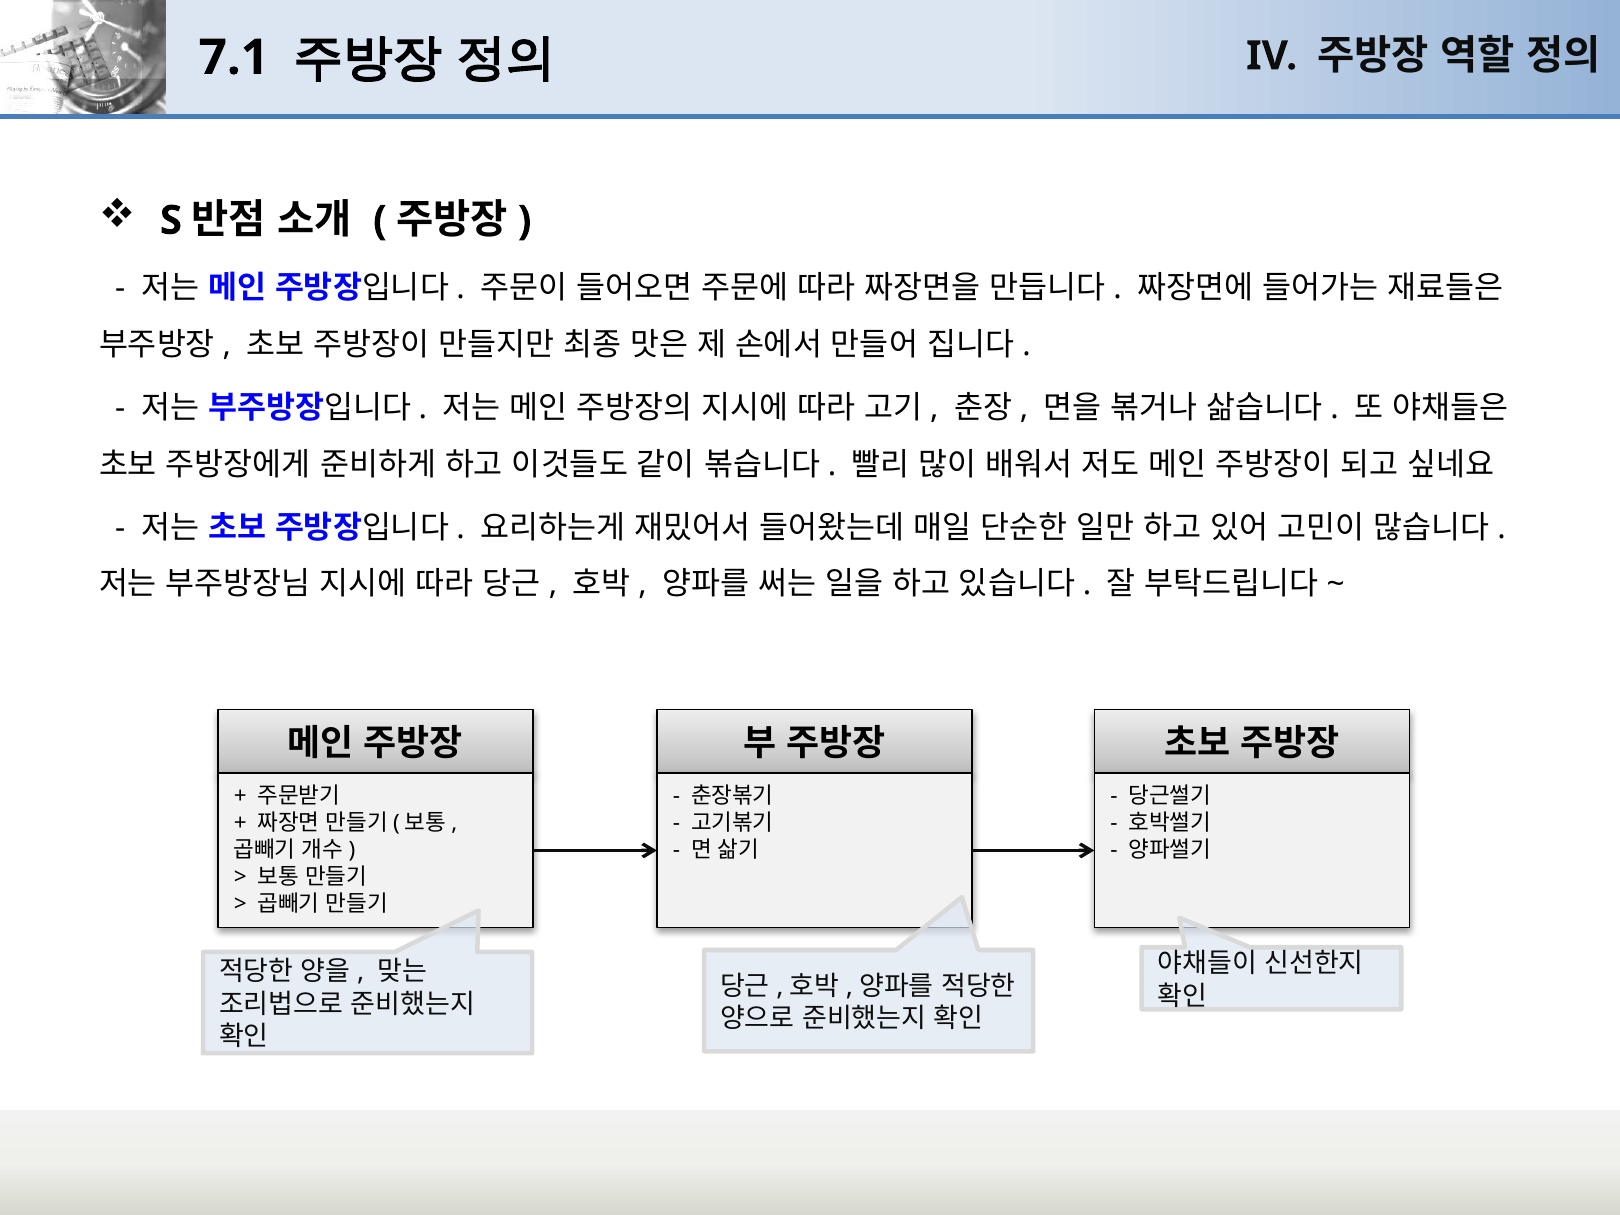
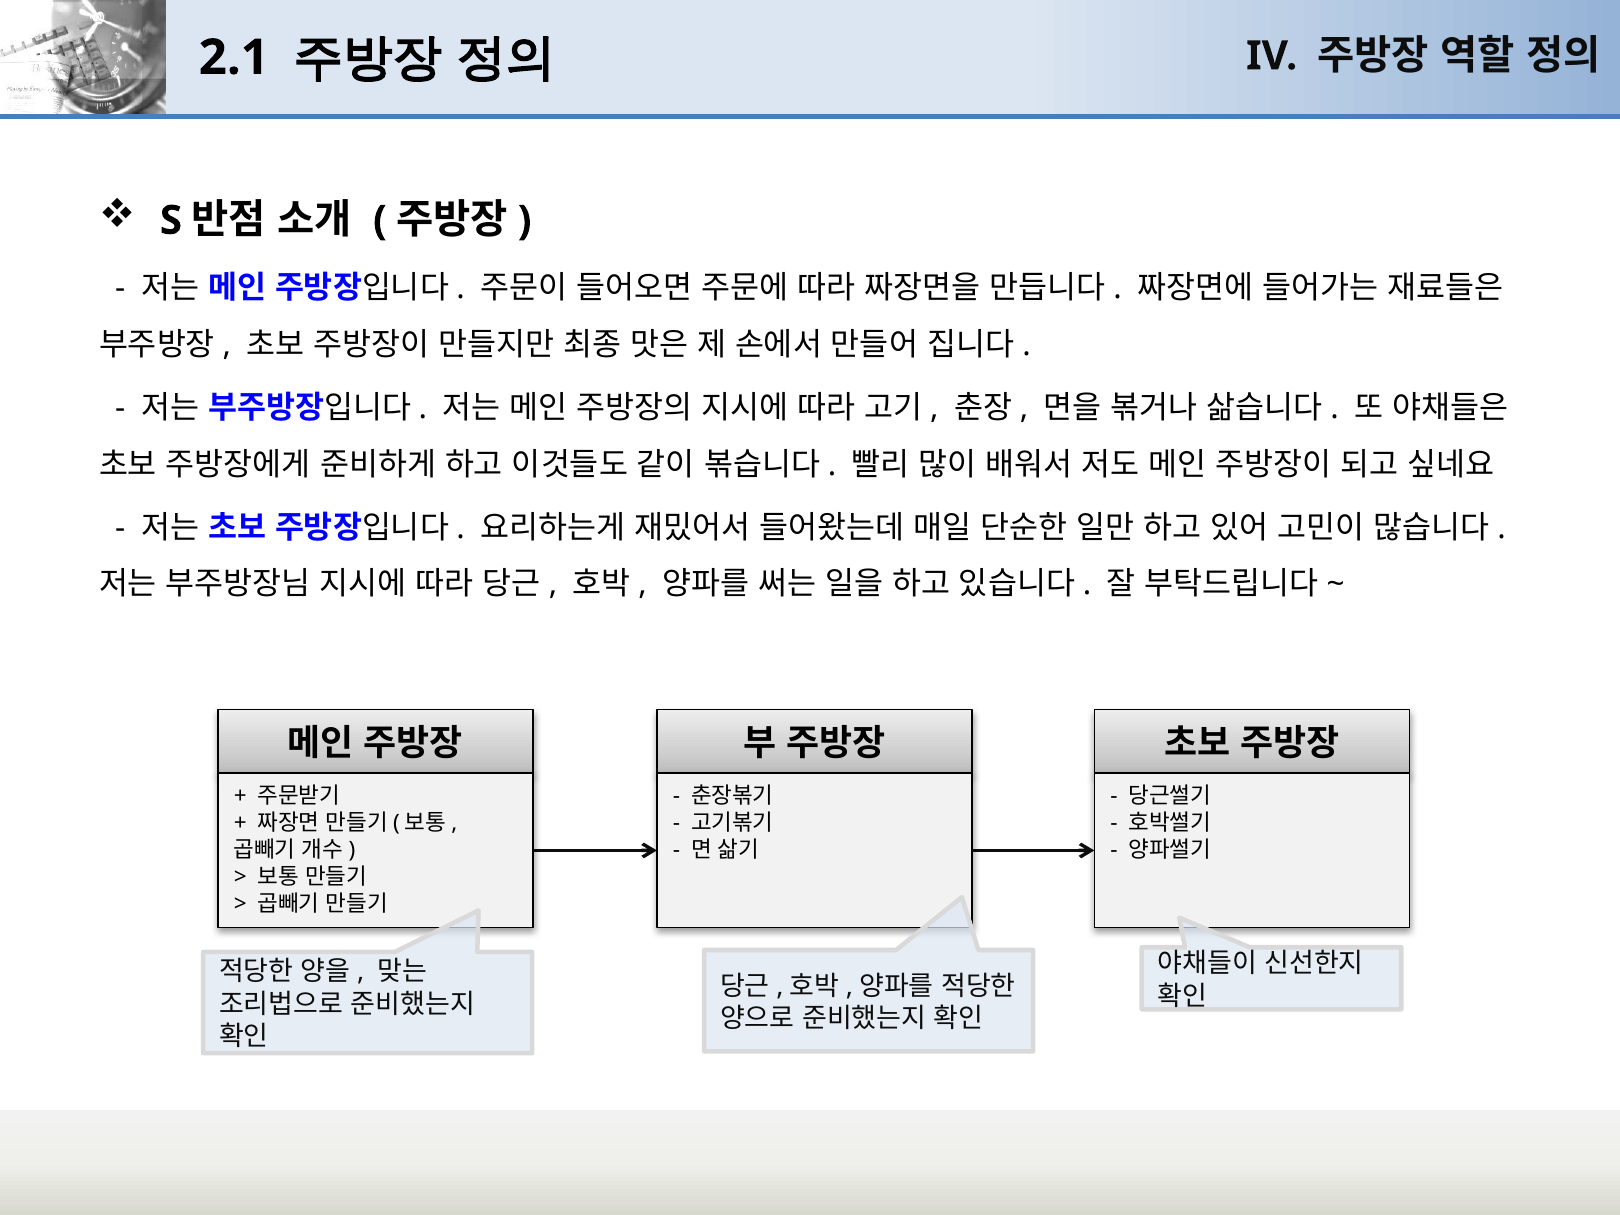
7.1: 7.1 -> 2.1 (234, 58)
